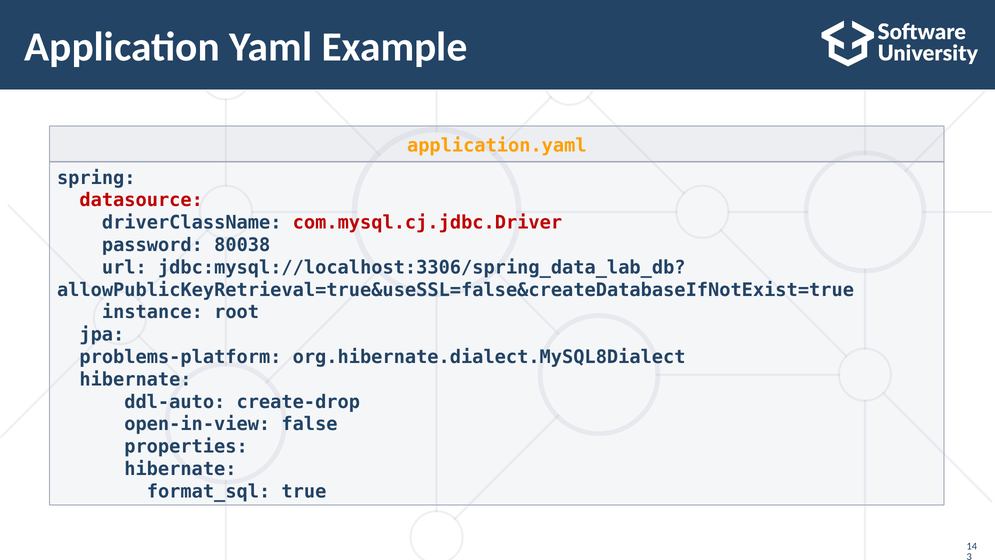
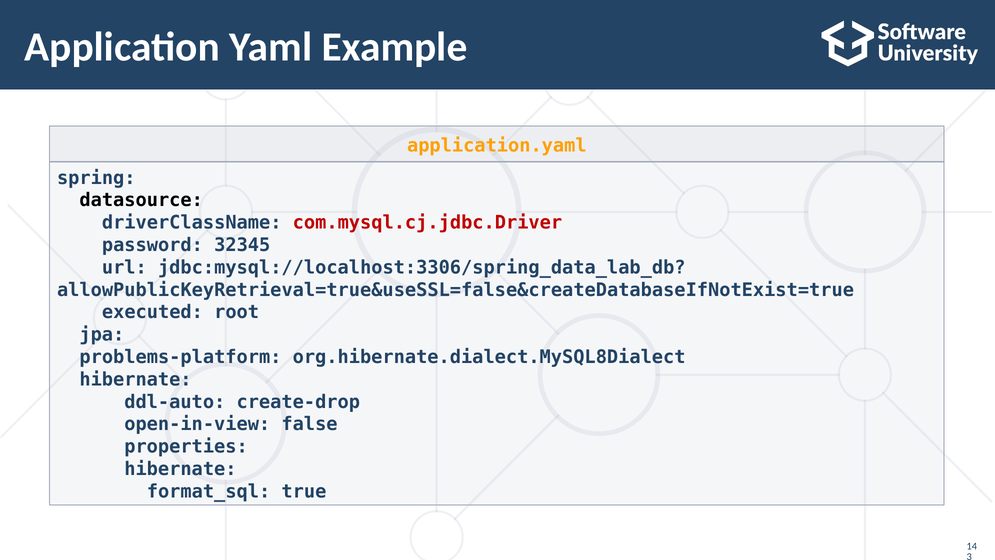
datasource colour: red -> black (141, 200)
80038: 80038 -> 32345 (242, 245)
instance: instance -> executed (152, 312)
